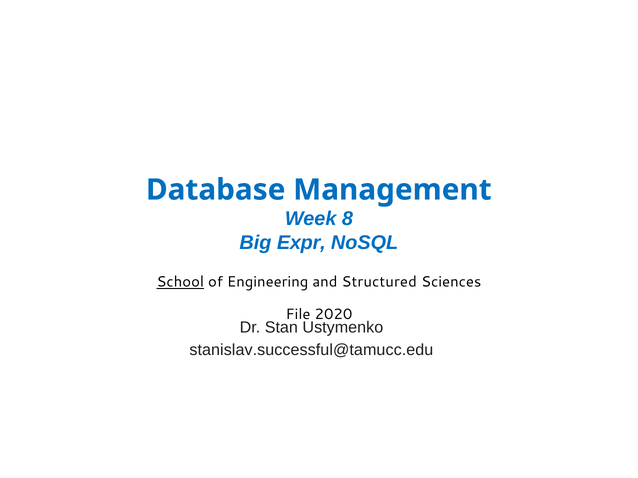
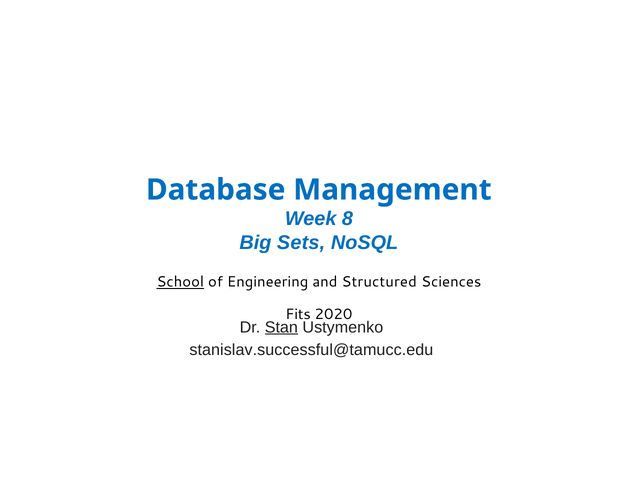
Expr: Expr -> Sets (301, 243)
File: File -> Fits (298, 315)
Stan underline: none -> present (281, 328)
